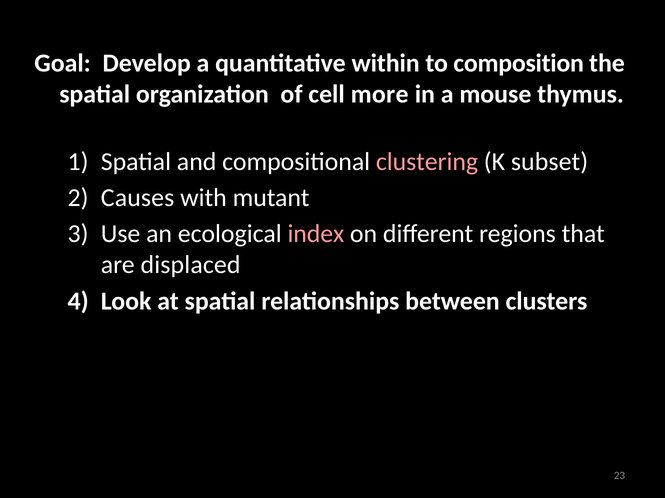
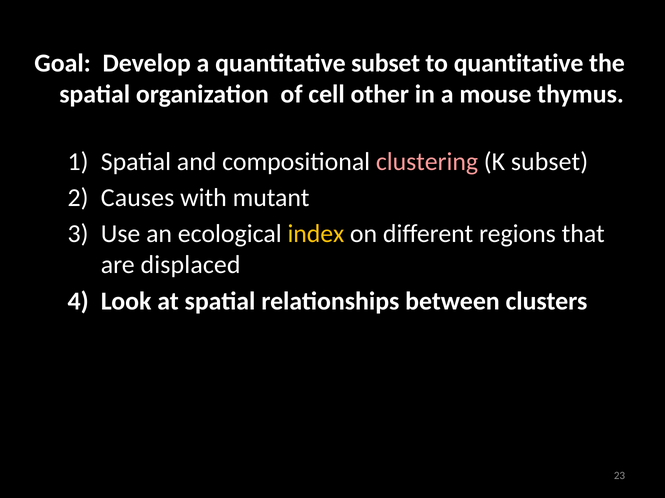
quantitative within: within -> subset (386, 64)
to composition: composition -> quantitative (519, 64)
more: more -> other (380, 95)
index colour: pink -> yellow (316, 234)
